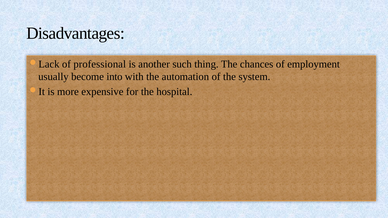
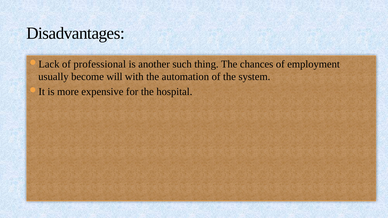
into: into -> will (114, 77)
